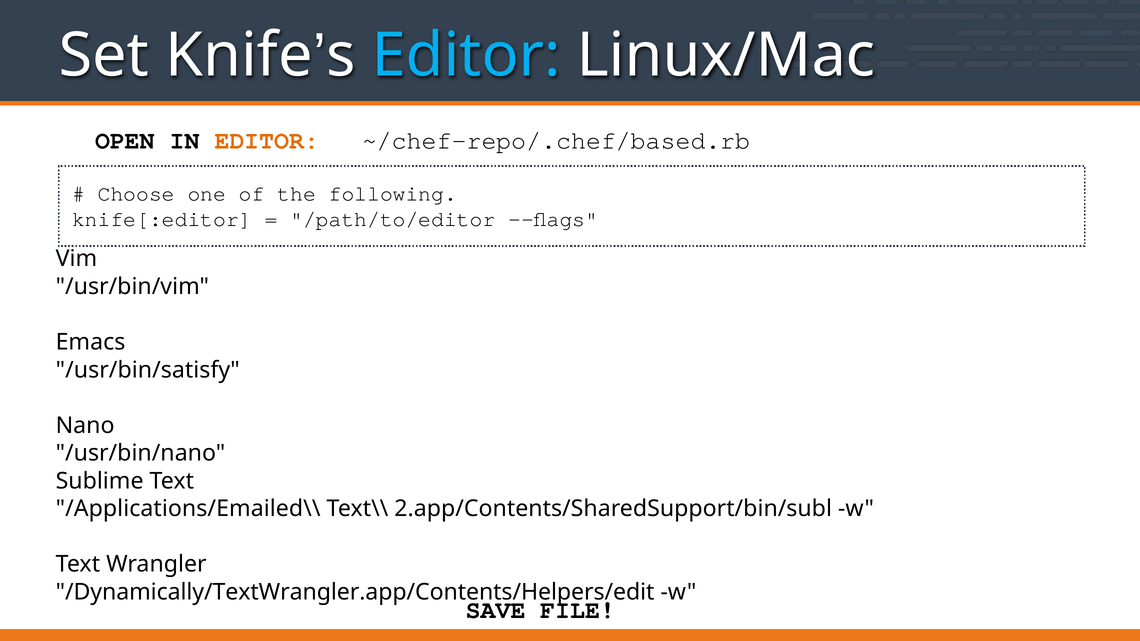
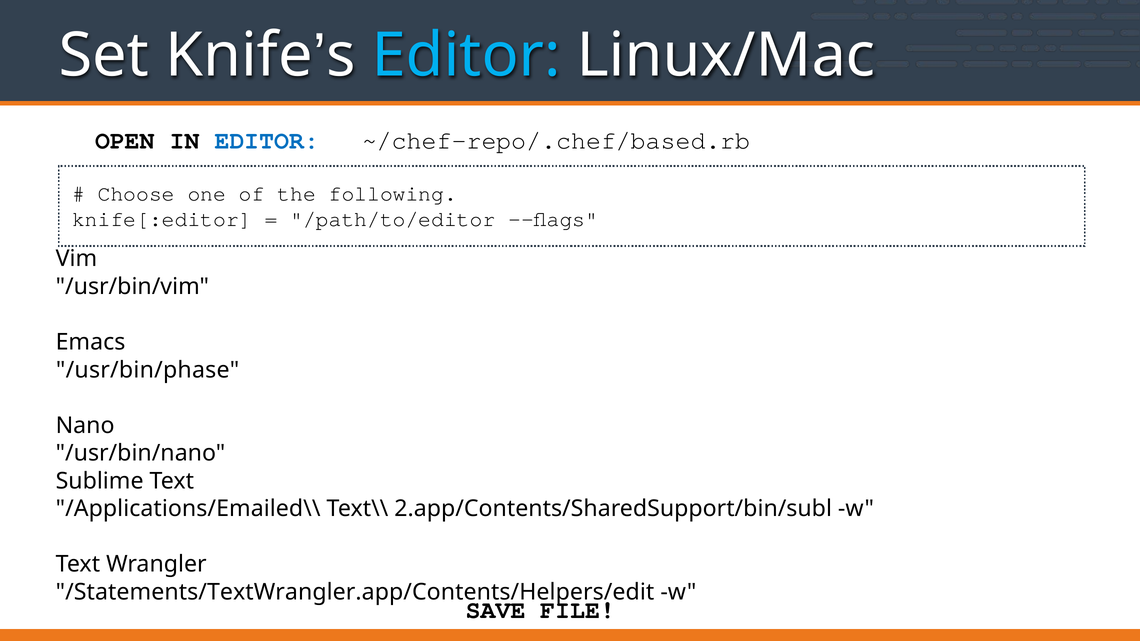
EDITOR colour: orange -> blue (267, 141)
/usr/bin/satisfy: /usr/bin/satisfy -> /usr/bin/phase (148, 370)
/Dynamically/TextWrangler.app/Contents/Helpers/edit: /Dynamically/TextWrangler.app/Contents/Helpers/edit -> /Statements/TextWrangler.app/Contents/Helpers/edit (355, 592)
